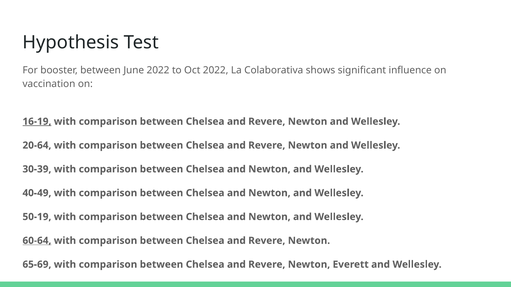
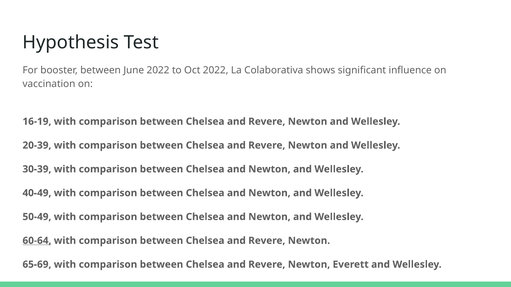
16-19 underline: present -> none (37, 122)
20-64: 20-64 -> 20-39 (37, 146)
50-19: 50-19 -> 50-49 (37, 217)
